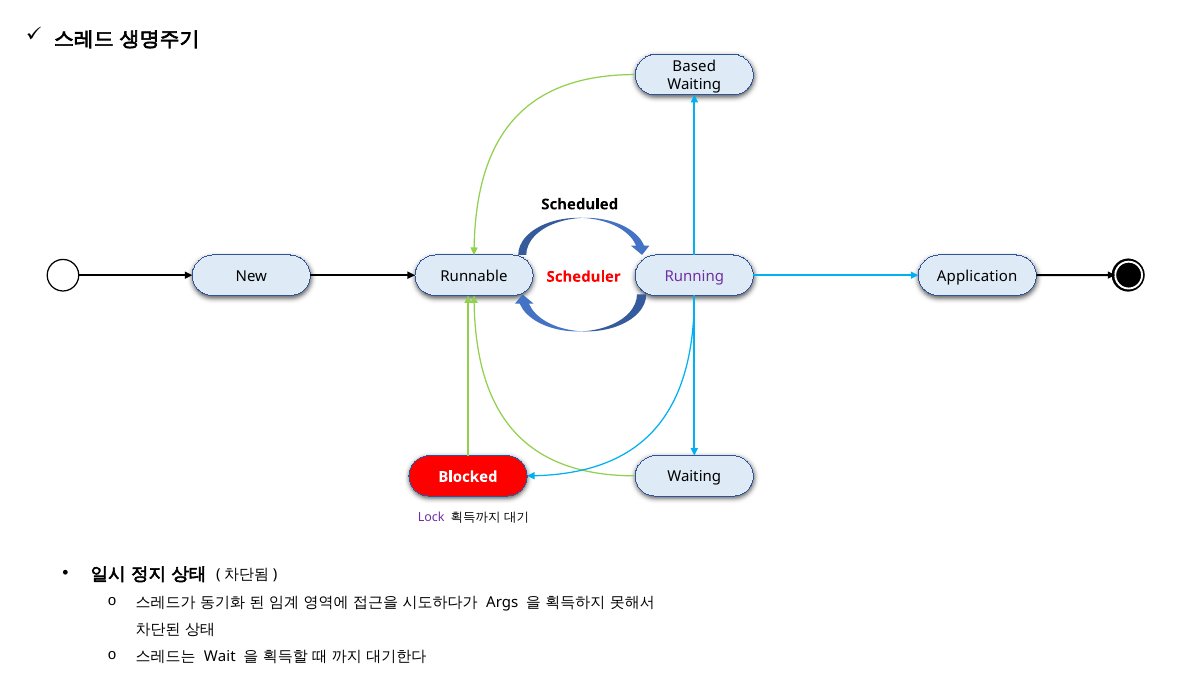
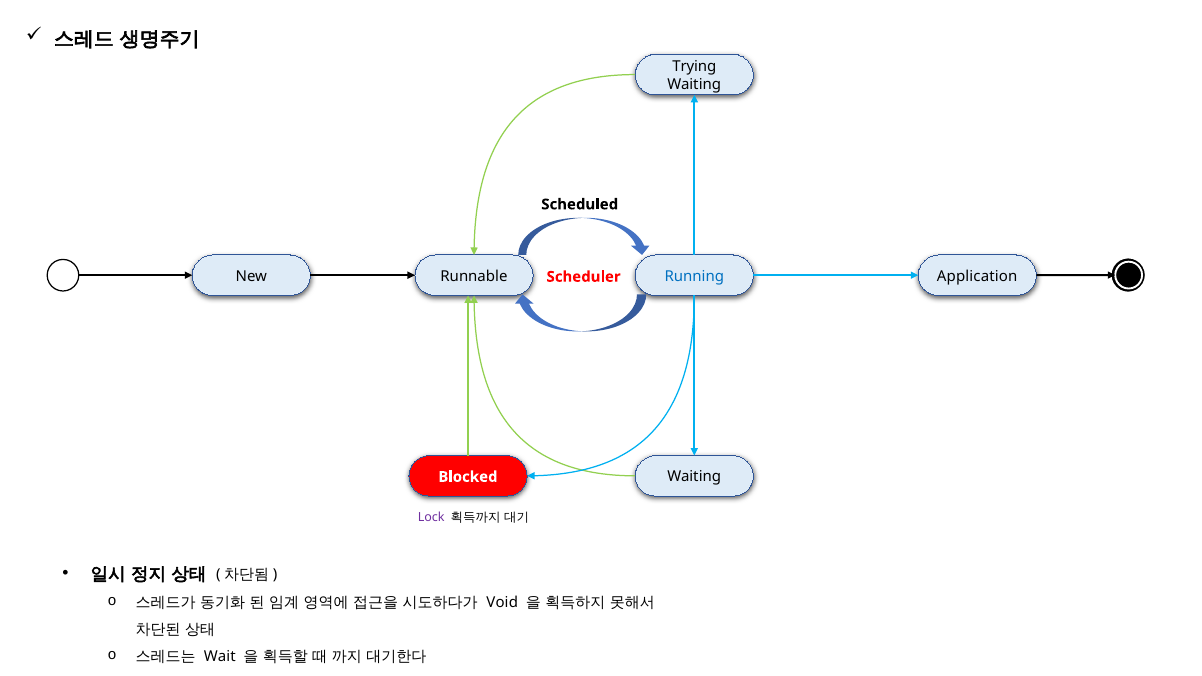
Based: Based -> Trying (694, 67)
Running colour: purple -> blue (694, 276)
Args: Args -> Void (502, 602)
